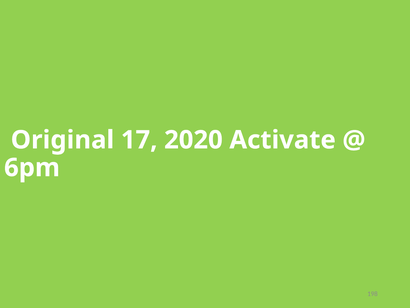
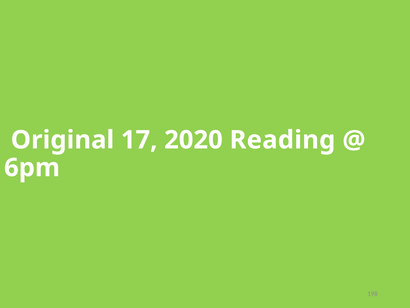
Activate: Activate -> Reading (282, 140)
